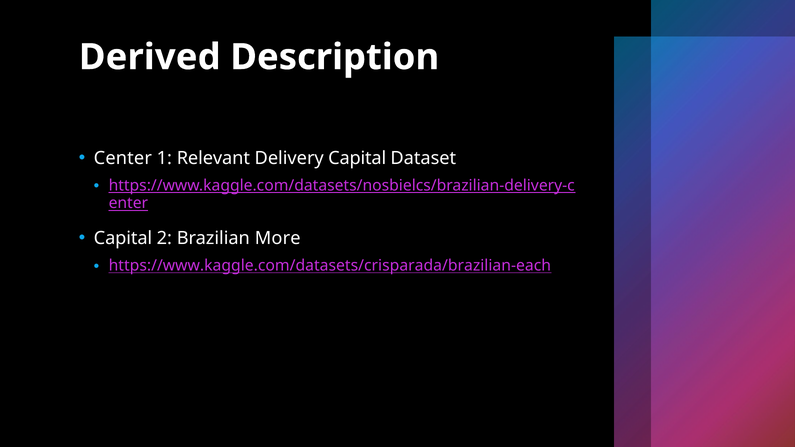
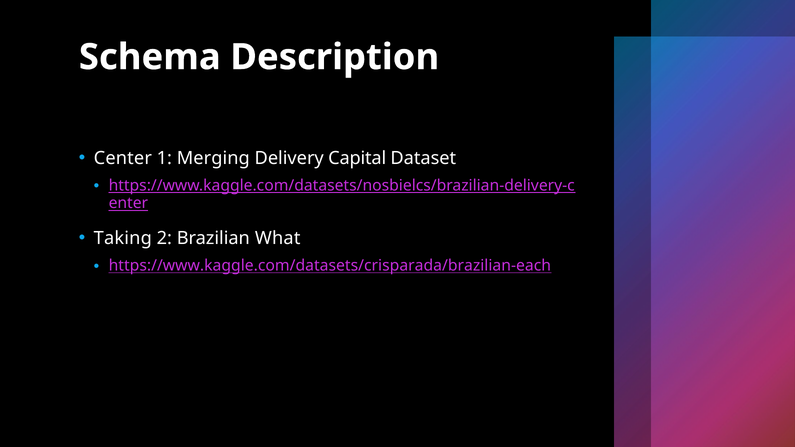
Derived: Derived -> Schema (150, 57)
Relevant: Relevant -> Merging (213, 158)
Capital: Capital -> Taking (123, 238)
More: More -> What (278, 238)
